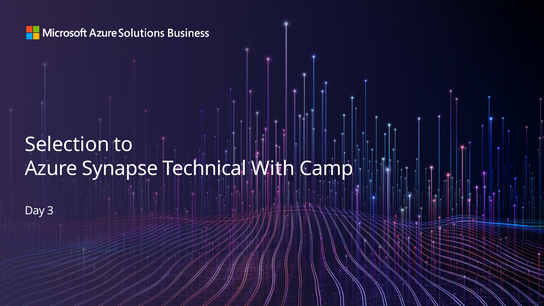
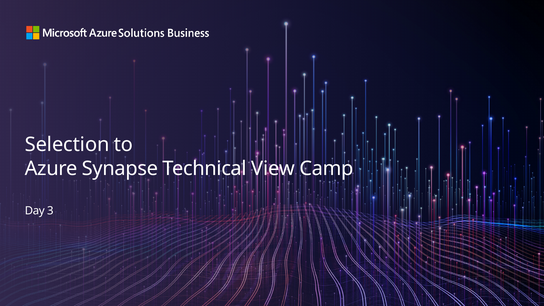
With: With -> View (273, 169)
